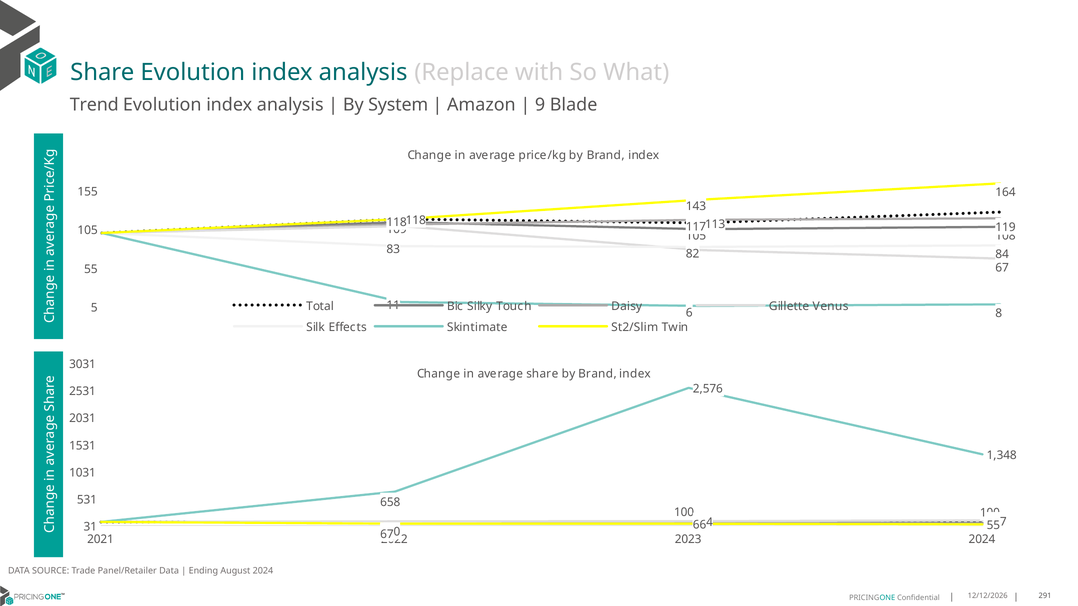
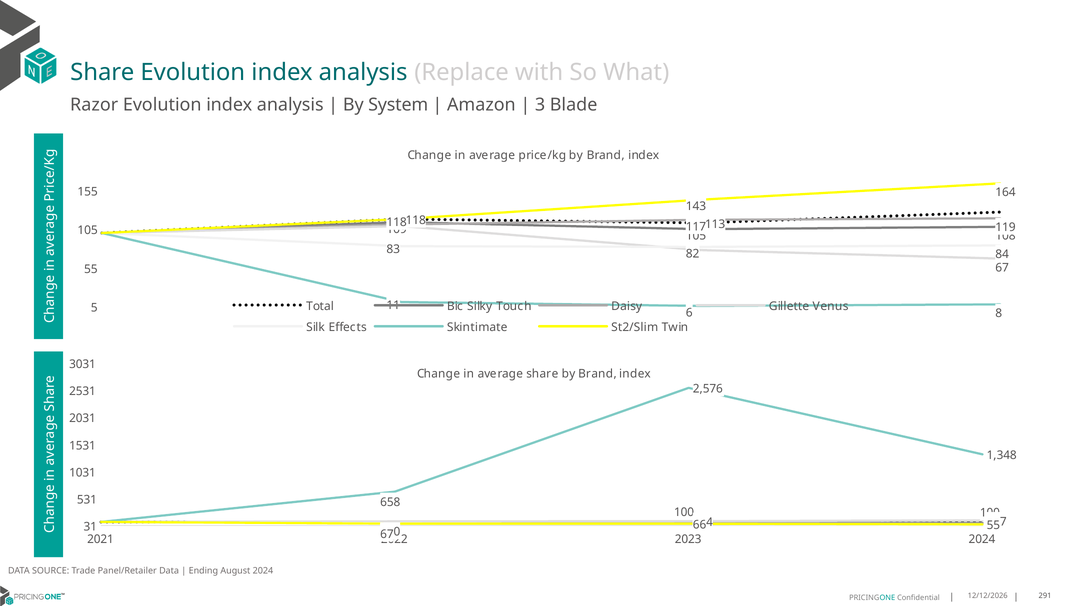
Trend: Trend -> Razor (94, 105)
9: 9 -> 3 (540, 105)
